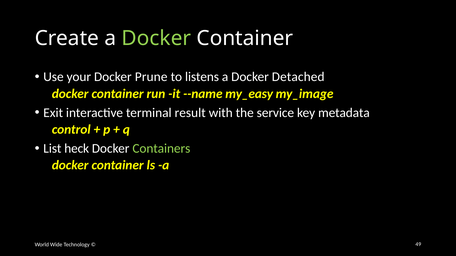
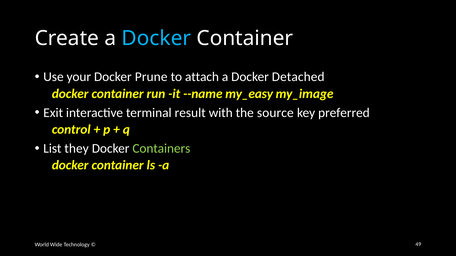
Docker colour: light green -> light blue (156, 38)
listens: listens -> attach (202, 77)
service: service -> source (275, 113)
metadata: metadata -> preferred (344, 113)
heck: heck -> they (77, 149)
